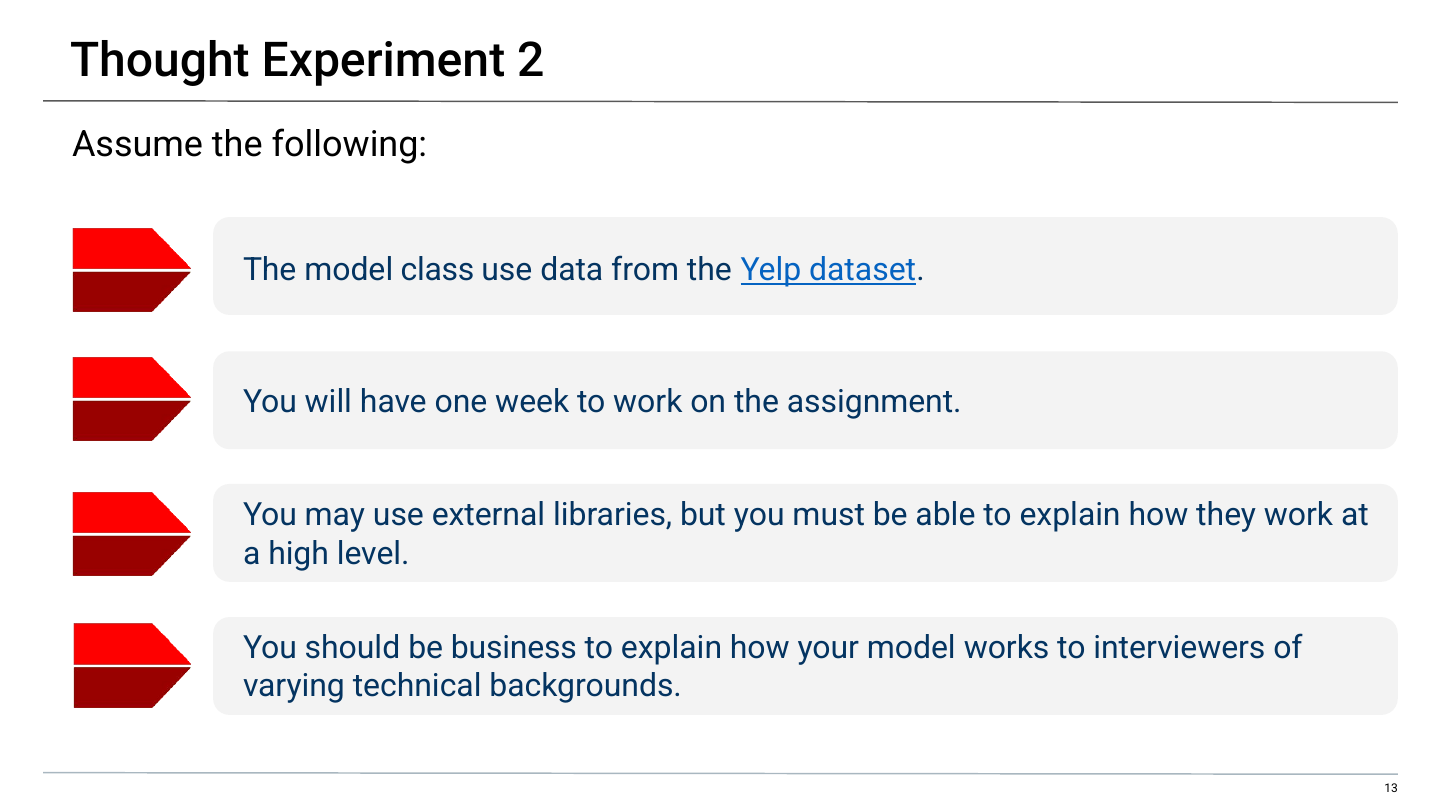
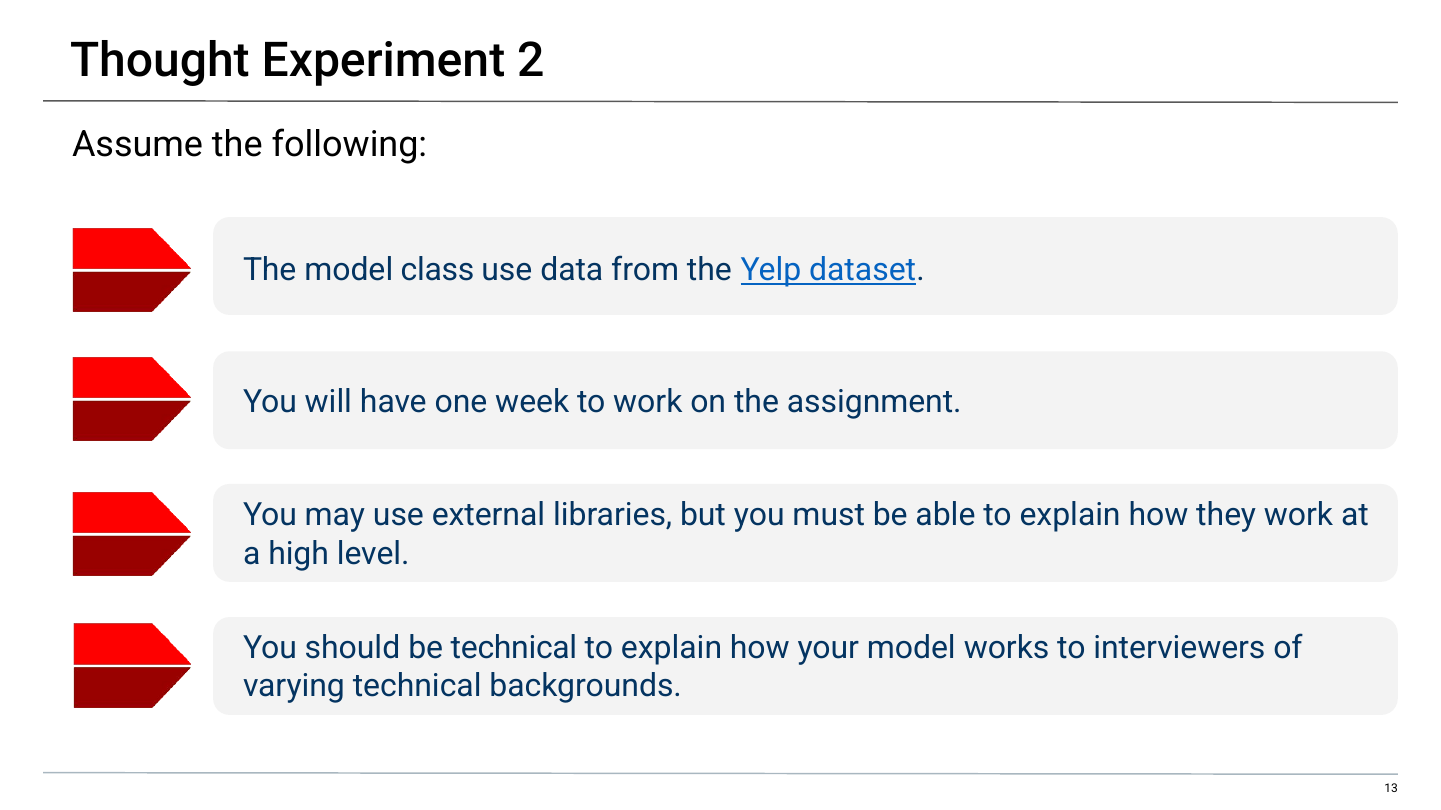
be business: business -> technical (514, 648)
